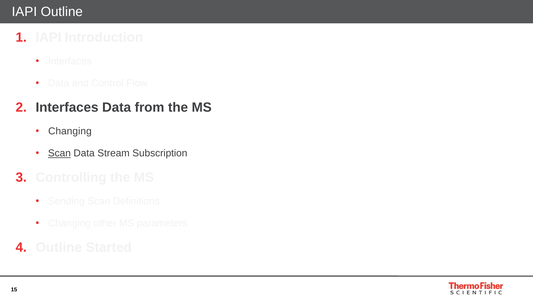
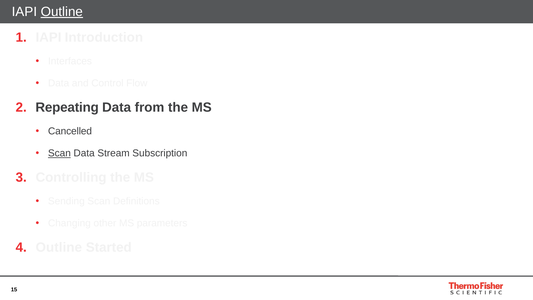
Outline underline: none -> present (62, 12)
Interfaces: Interfaces -> Repeating (67, 107)
Changing: Changing -> Cancelled (70, 131)
